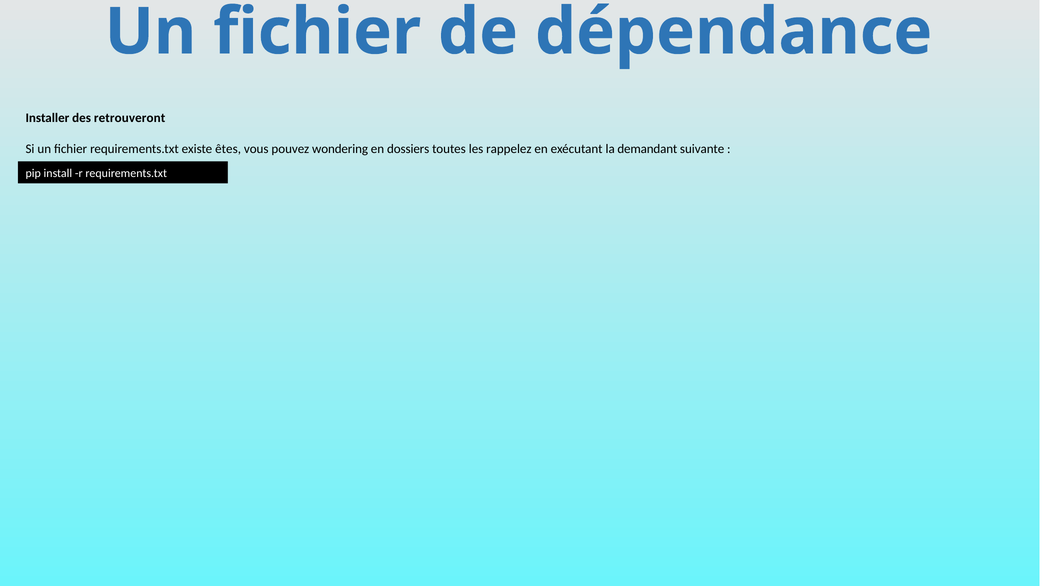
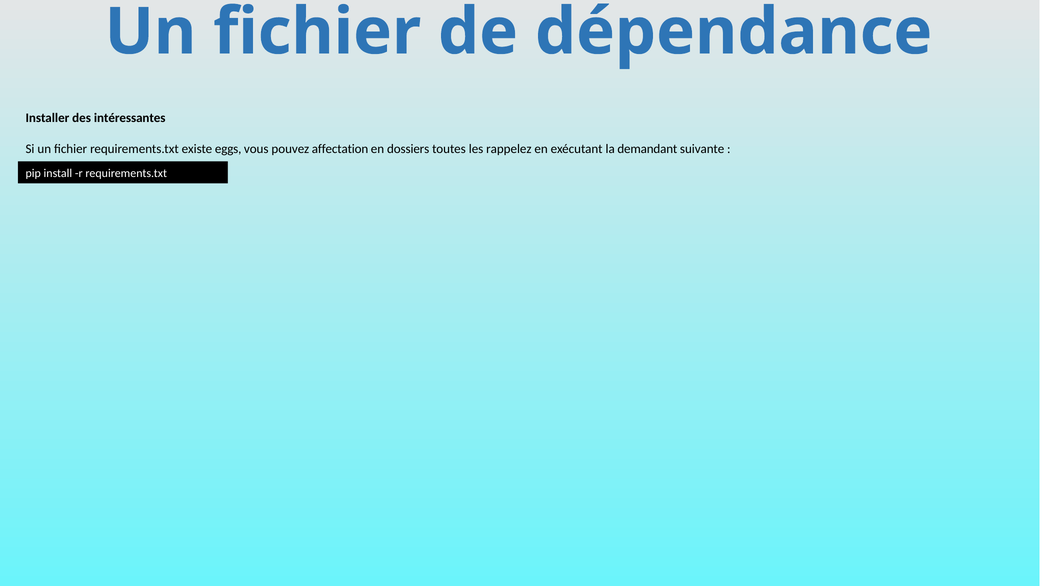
retrouveront: retrouveront -> intéressantes (130, 118)
êtes: êtes -> eggs (228, 149)
wondering: wondering -> affectation (340, 149)
